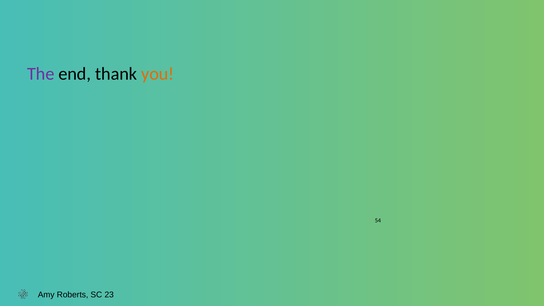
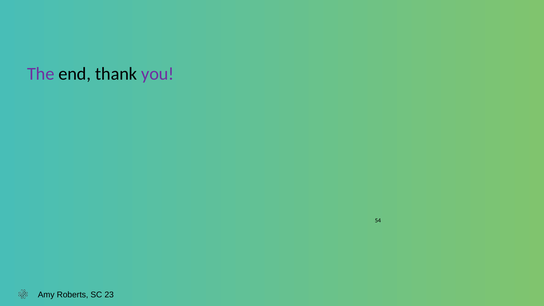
you colour: orange -> purple (158, 74)
